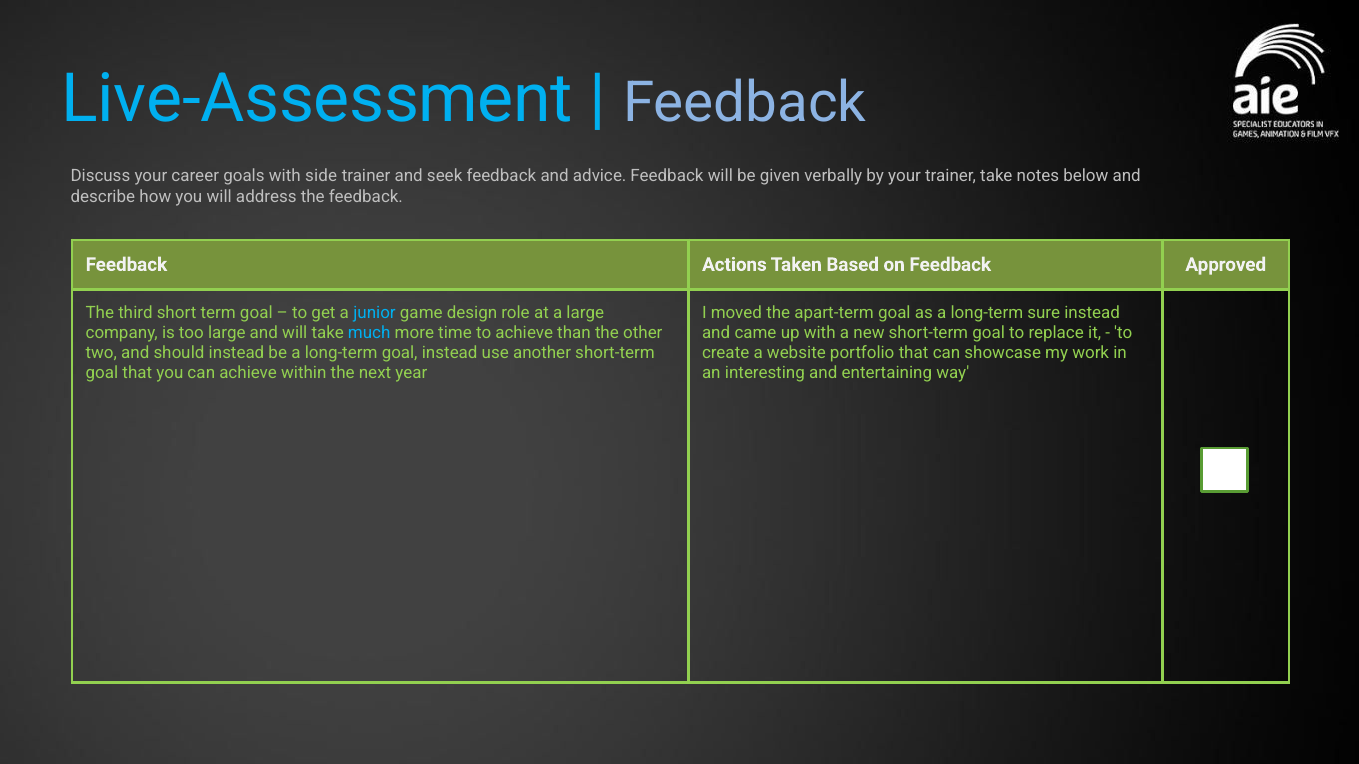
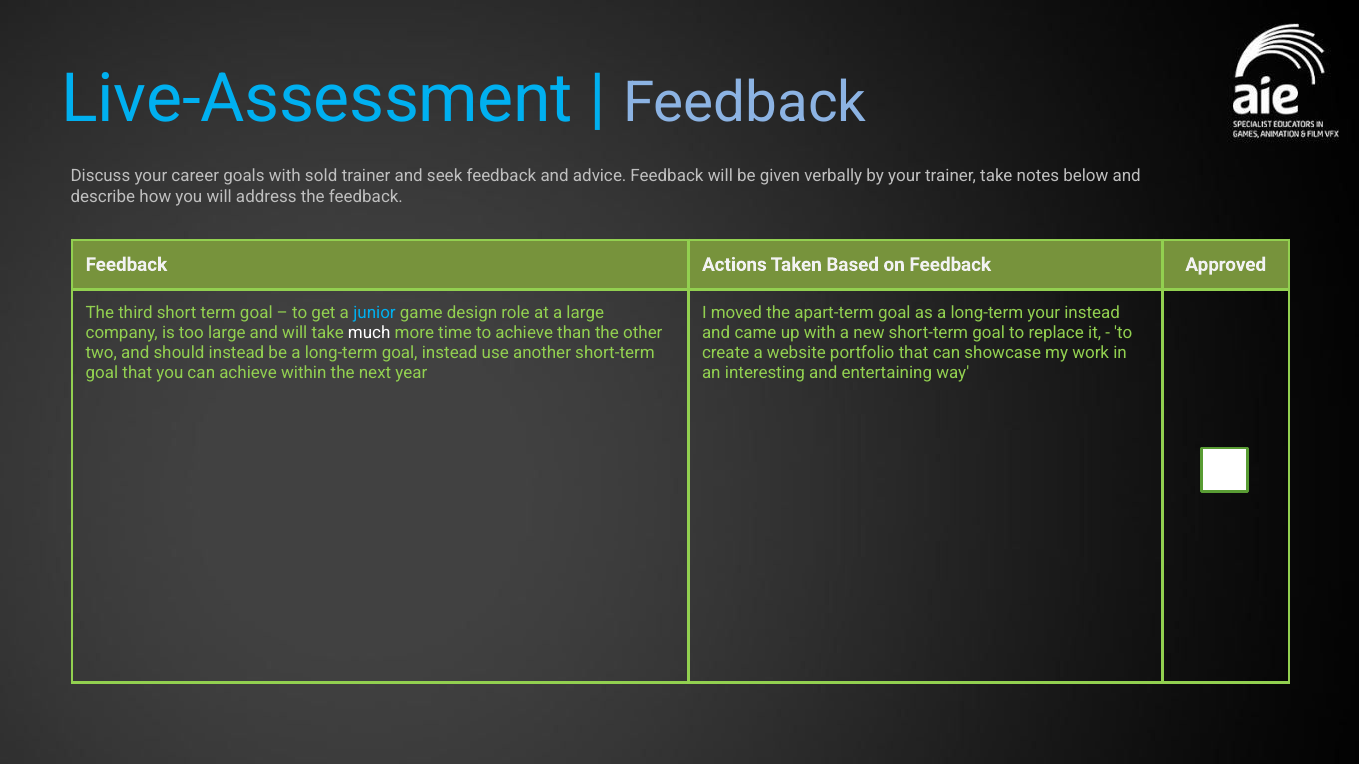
side: side -> sold (321, 176)
long-term sure: sure -> your (1044, 314)
much colour: light blue -> white (369, 333)
